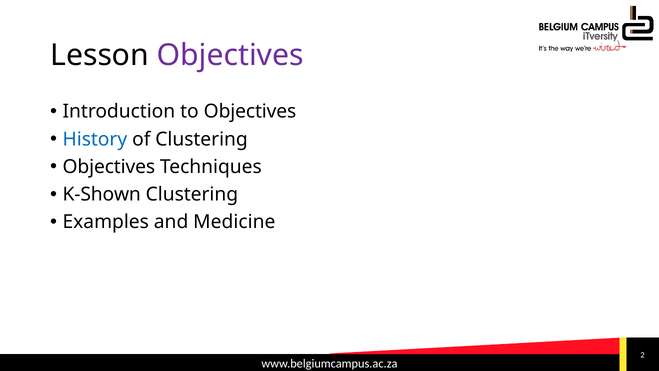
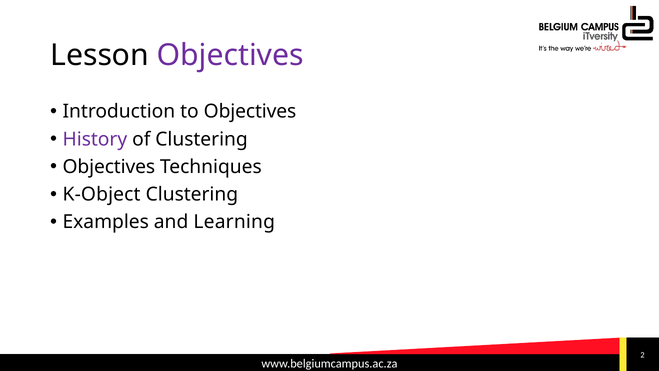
History colour: blue -> purple (95, 139)
K-Shown: K-Shown -> K-Object (102, 194)
Medicine: Medicine -> Learning (234, 222)
